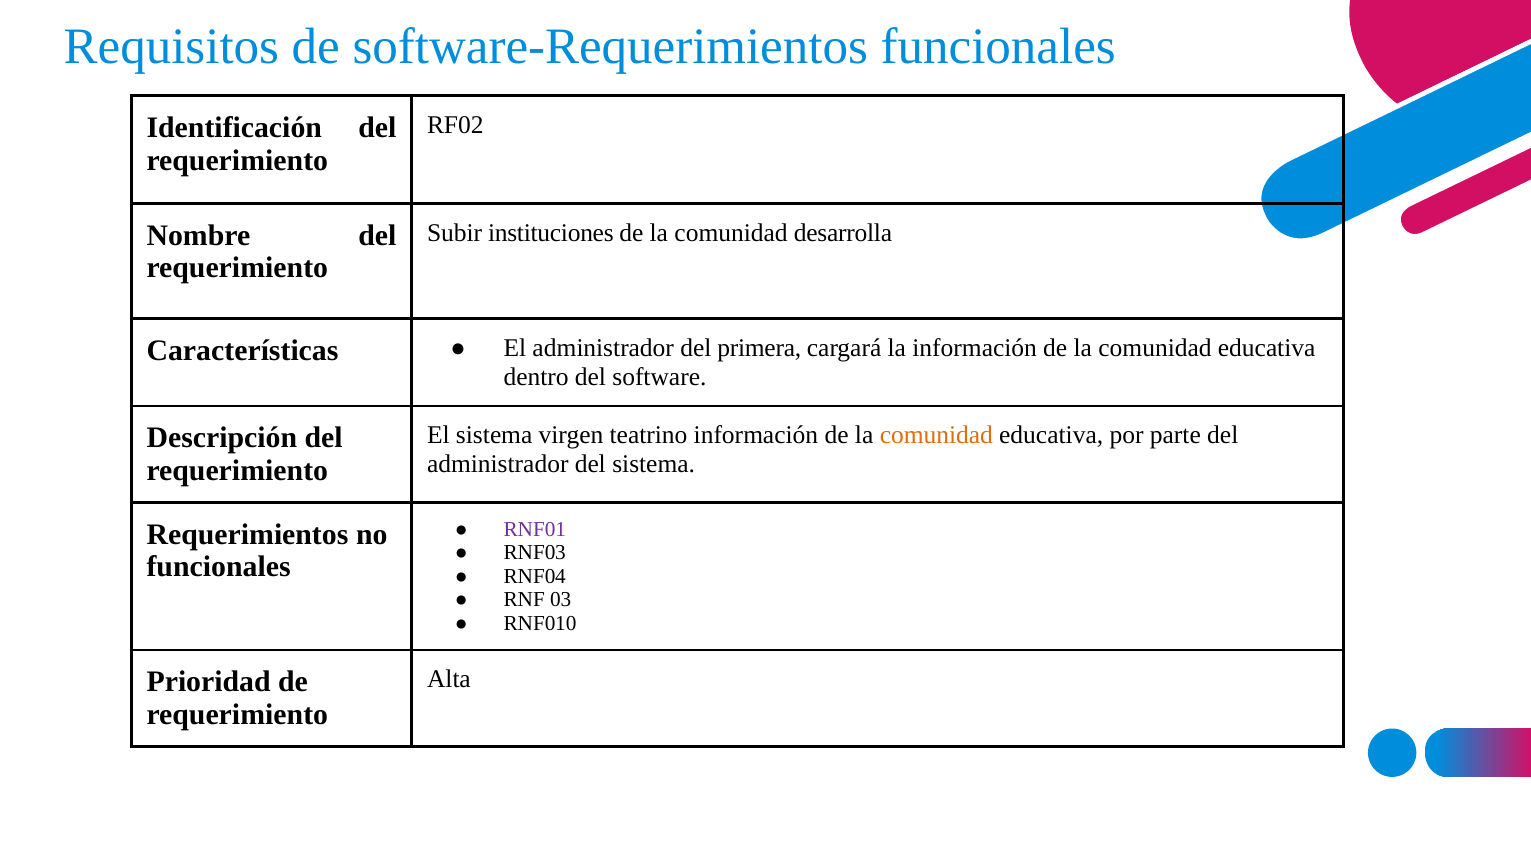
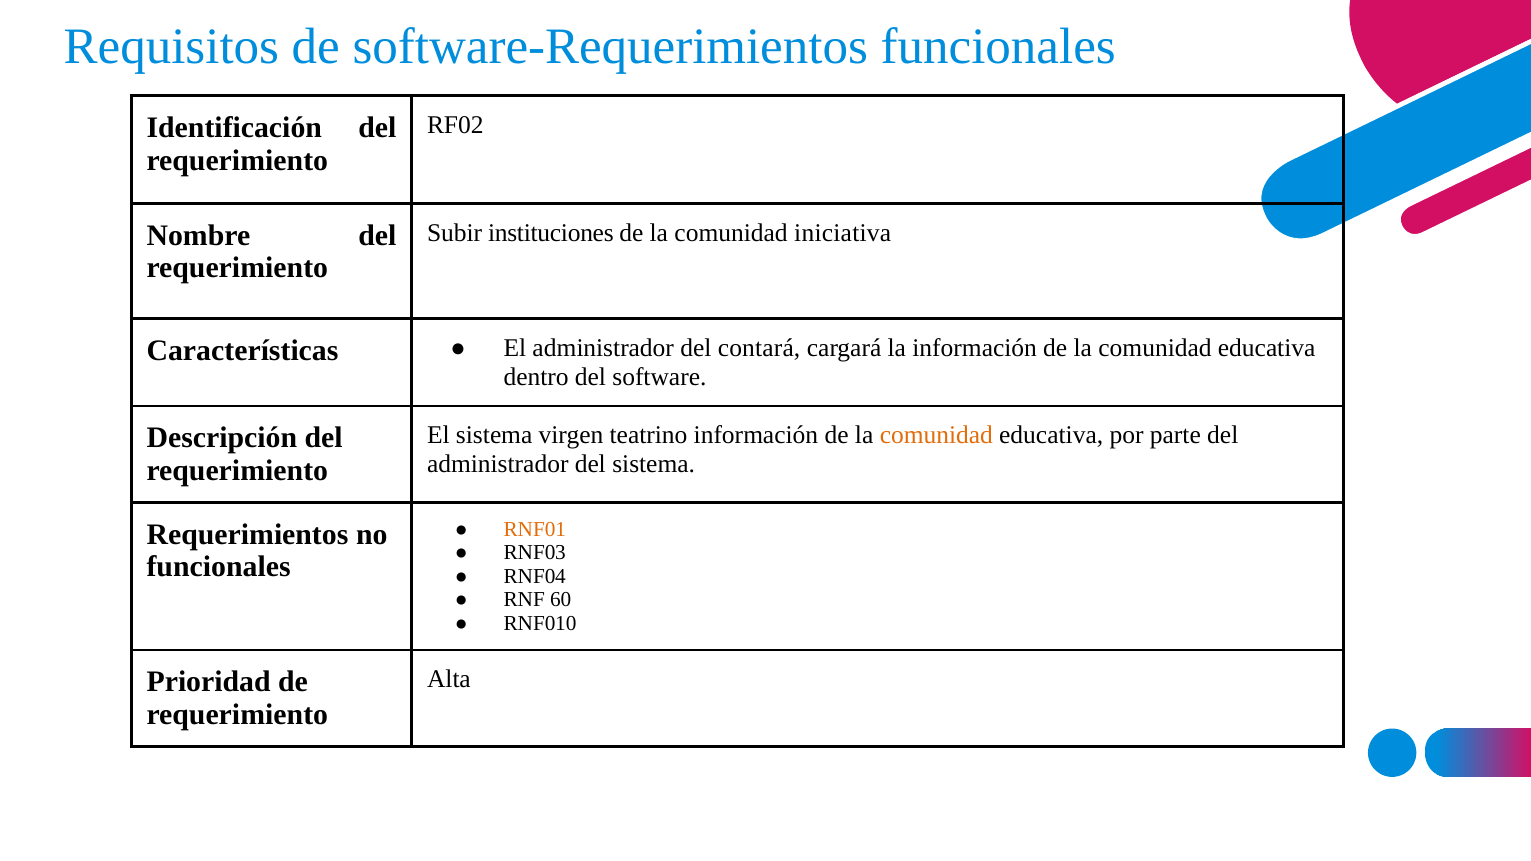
desarrolla: desarrolla -> iniciativa (843, 233)
primera: primera -> contará (759, 348)
RNF01 colour: purple -> orange (535, 529)
03: 03 -> 60 (561, 600)
